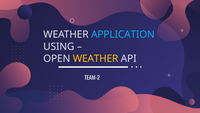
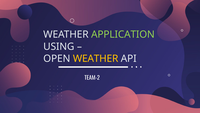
APPLICATION colour: light blue -> light green (123, 34)
